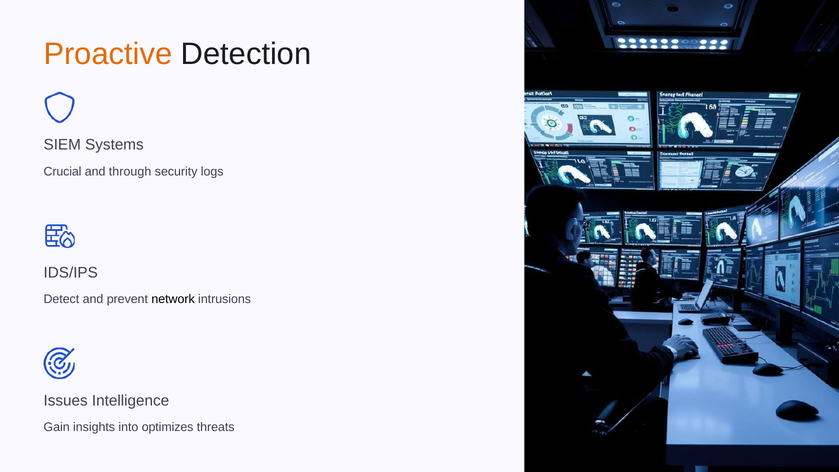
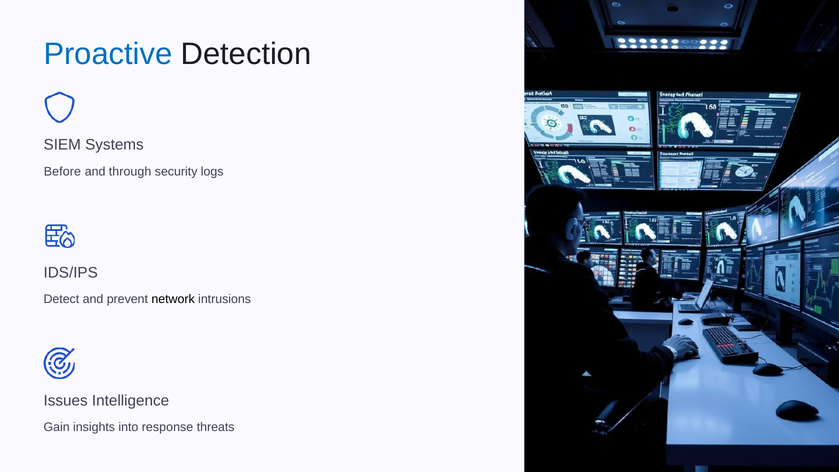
Proactive colour: orange -> blue (108, 54)
Crucial: Crucial -> Before (62, 172)
optimizes: optimizes -> response (168, 427)
